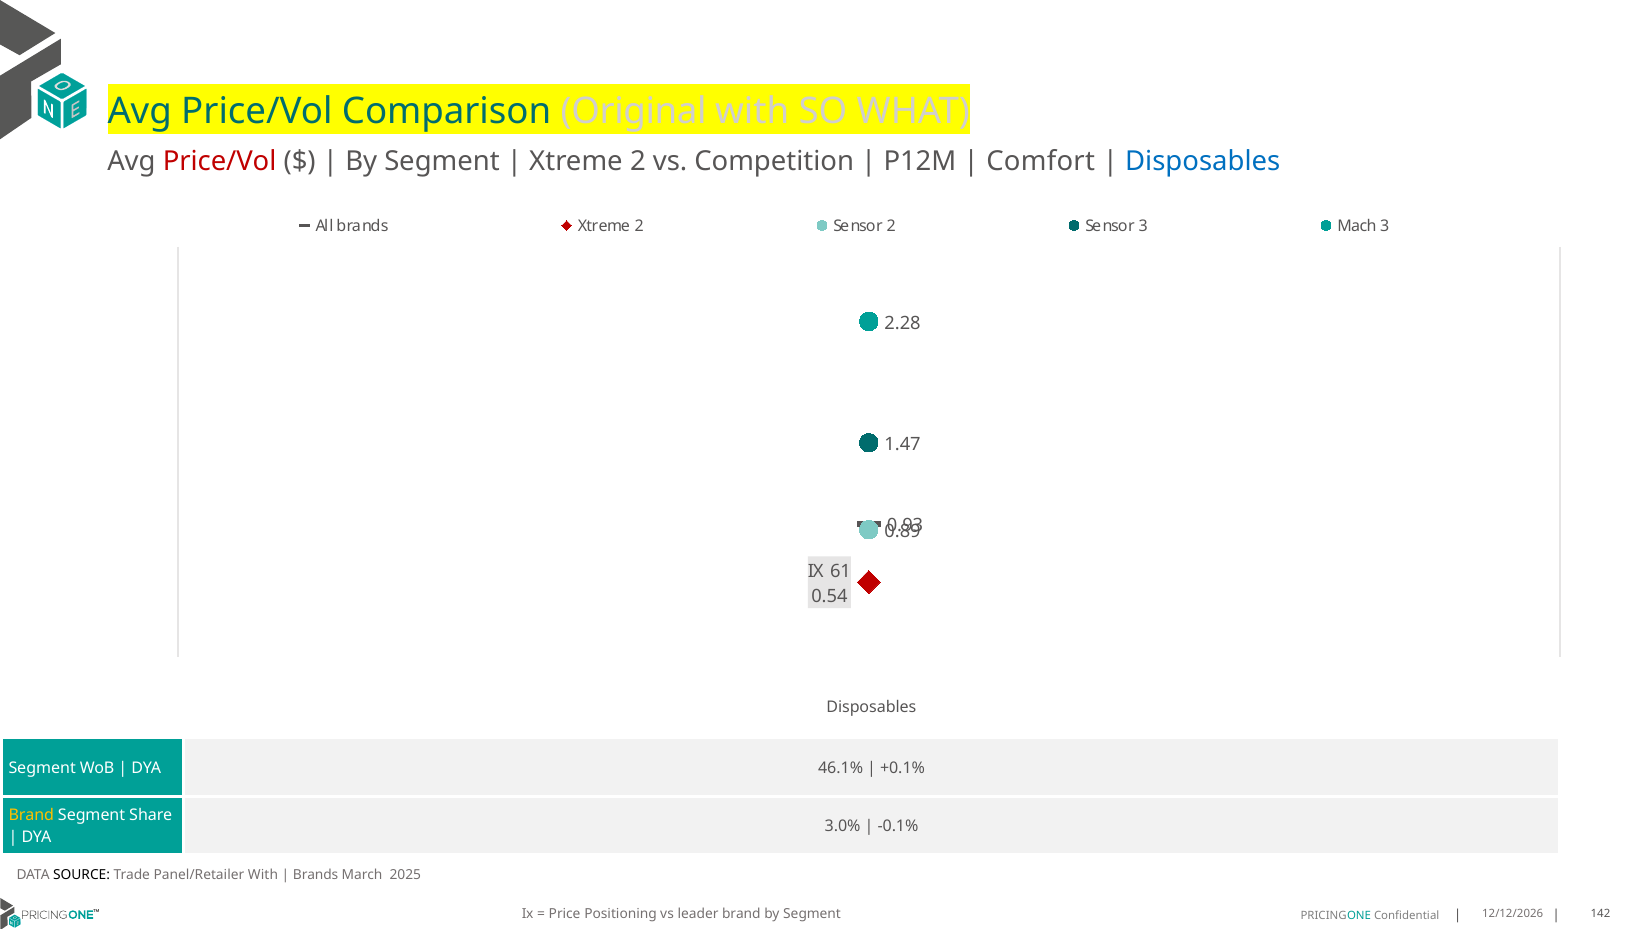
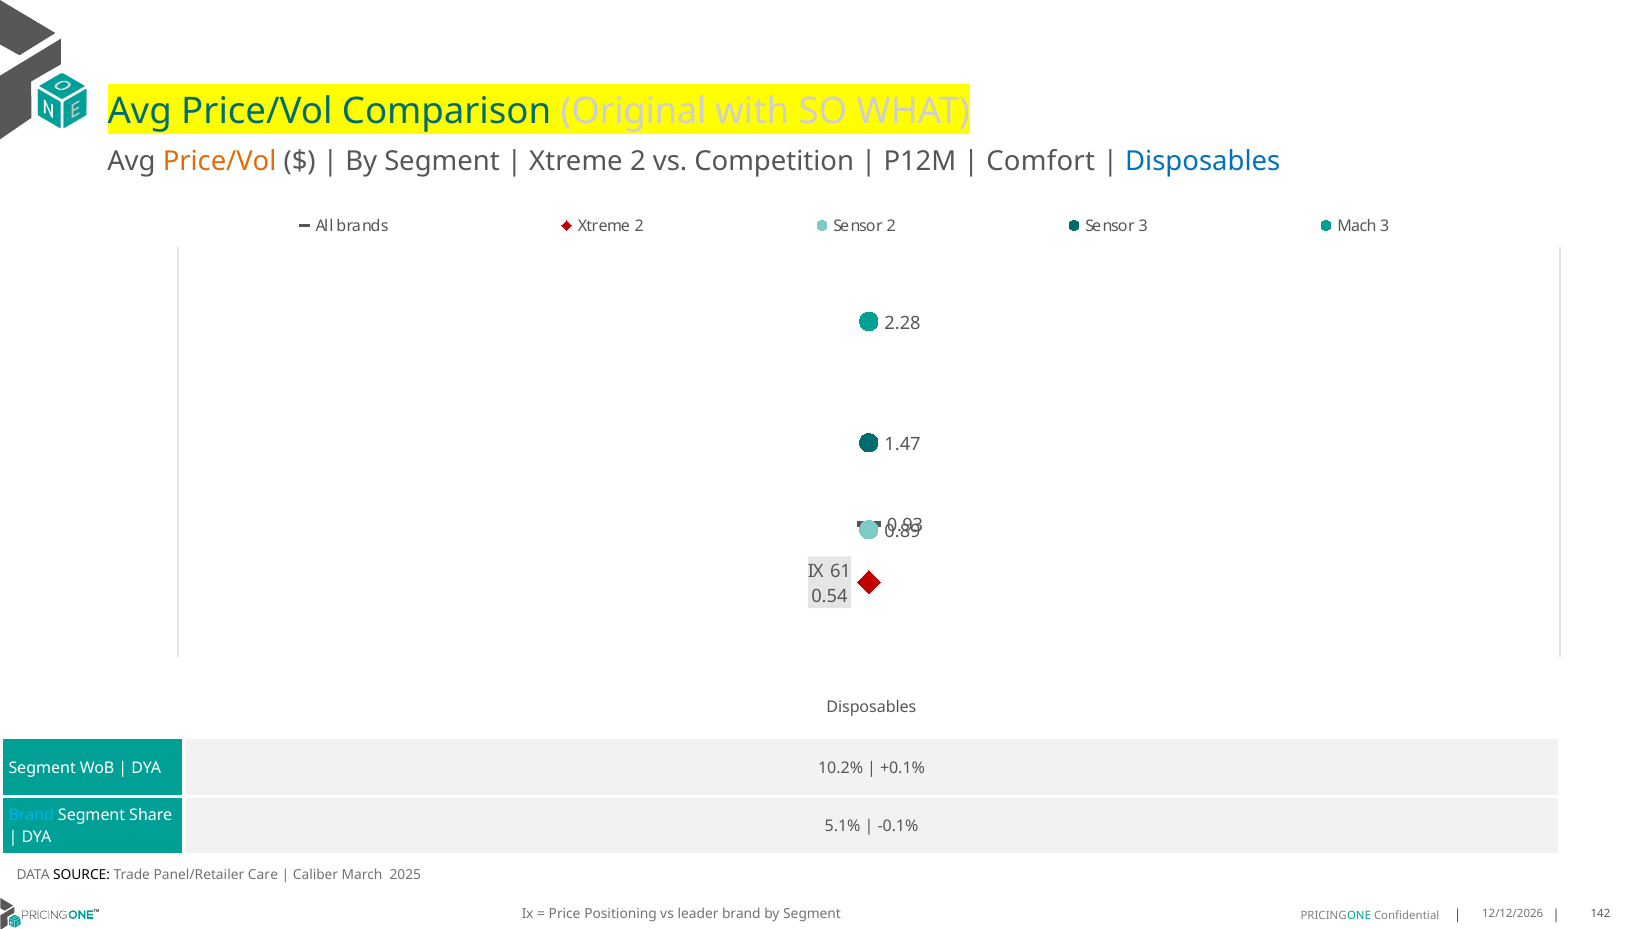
Price/Vol colour: red -> orange (220, 161)
46.1%: 46.1% -> 10.2% (841, 768)
Brand colour: yellow -> light blue (31, 815)
3.0%: 3.0% -> 5.1% (843, 826)
Panel/Retailer With: With -> Care (263, 875)
Brands: Brands -> Caliber (316, 875)
